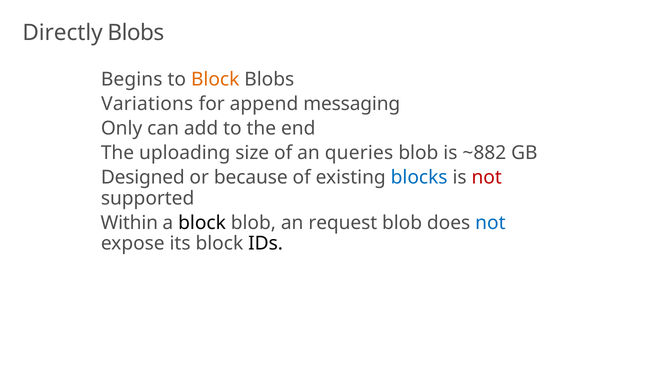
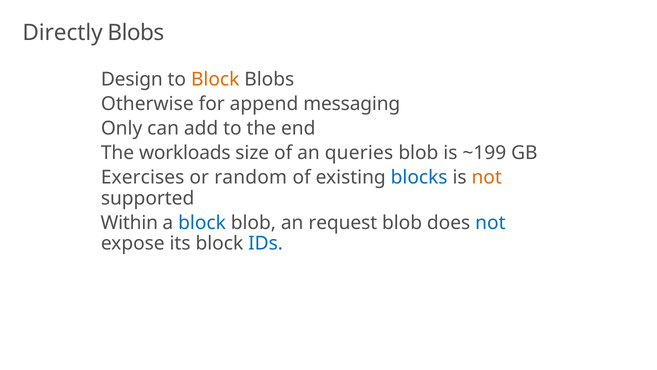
Begins: Begins -> Design (132, 79)
Variations: Variations -> Otherwise (147, 104)
uploading: uploading -> workloads (185, 153)
~882: ~882 -> ~199 (484, 153)
Designed: Designed -> Exercises (143, 177)
because: because -> random (251, 177)
not colour: red -> orange (487, 177)
block colour: black -> blue (202, 223)
IDs colour: black -> blue (266, 243)
